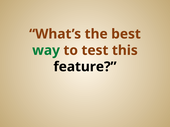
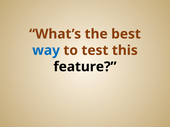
way colour: green -> blue (46, 51)
